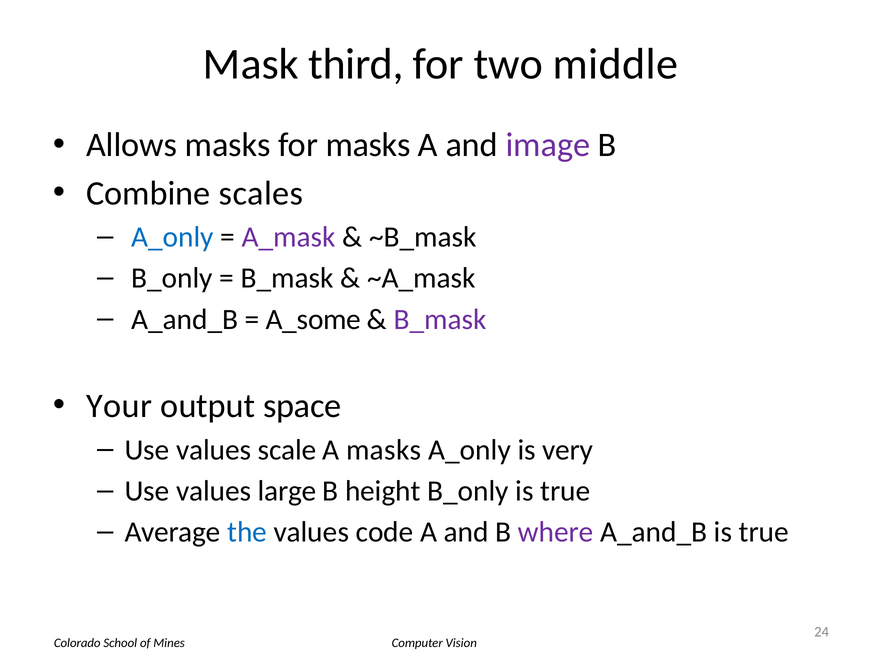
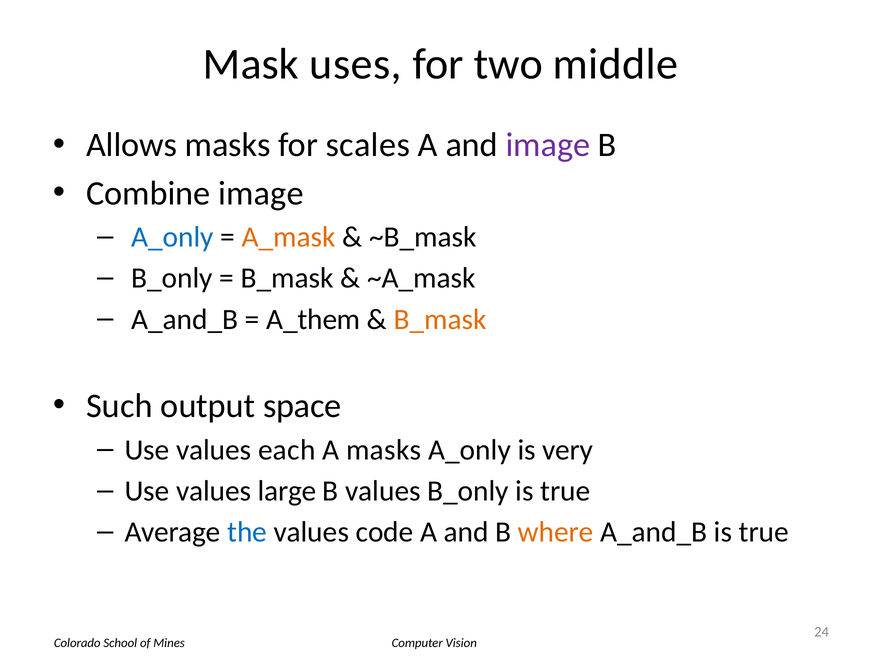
third: third -> uses (356, 64)
for masks: masks -> scales (368, 145)
Combine scales: scales -> image (261, 193)
A_mask colour: purple -> orange (289, 237)
A_some: A_some -> A_them (313, 319)
B_mask colour: purple -> orange (440, 319)
Your: Your -> Such (119, 406)
scale: scale -> each (287, 449)
B height: height -> values (383, 491)
where colour: purple -> orange (556, 532)
